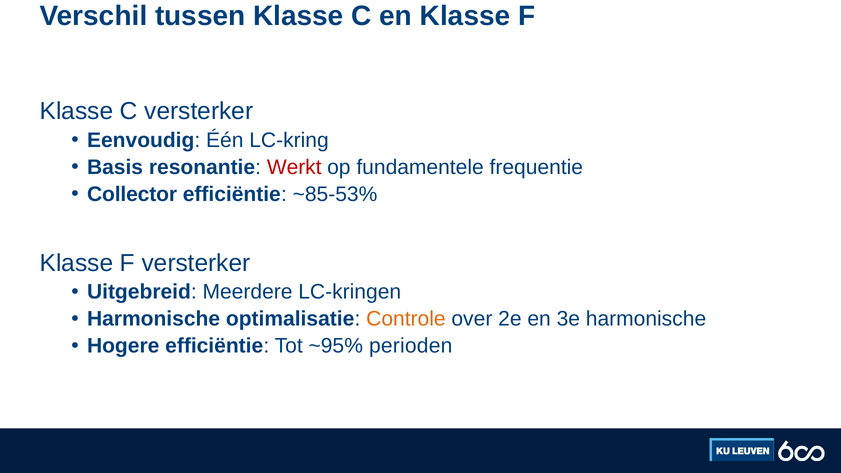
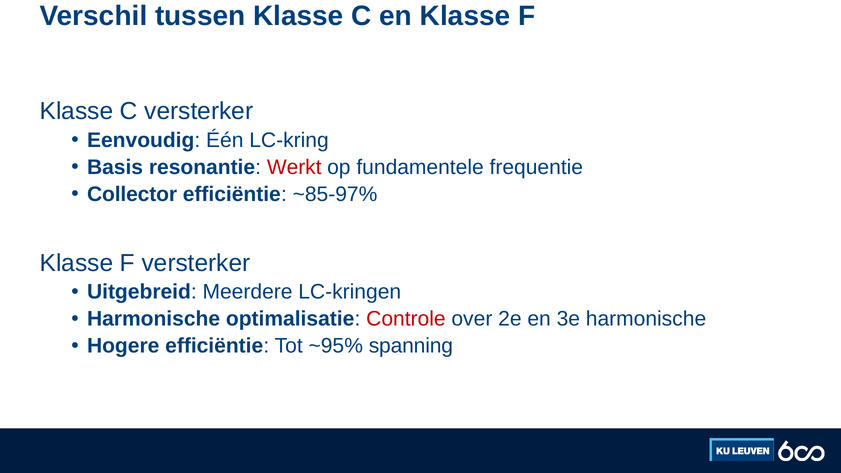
~85-53%: ~85-53% -> ~85-97% (335, 194)
Controle colour: orange -> red (406, 319)
perioden: perioden -> spanning (411, 346)
